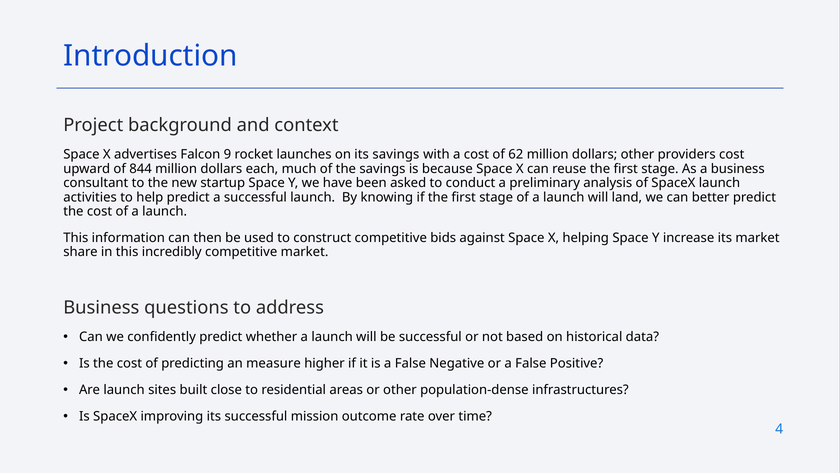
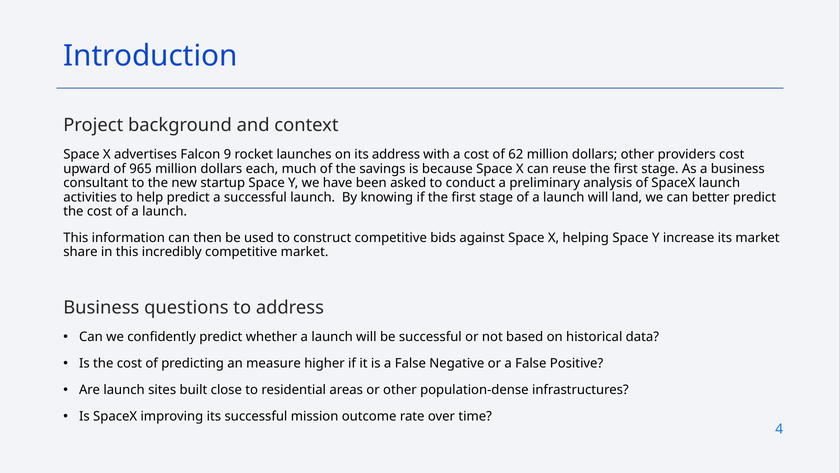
its savings: savings -> address (396, 154)
844: 844 -> 965 (141, 169)
